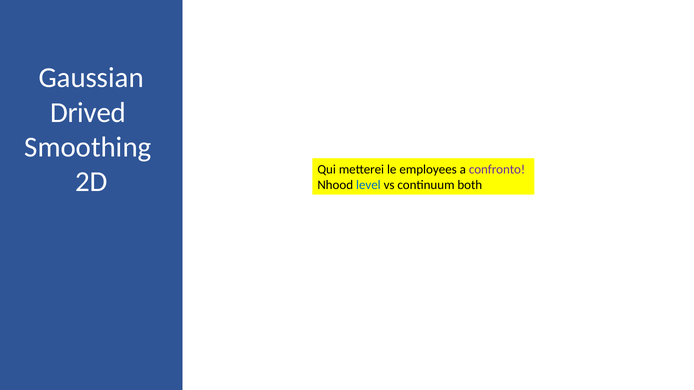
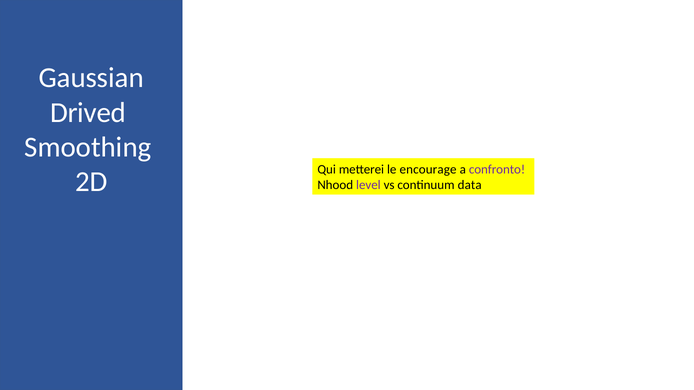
employees: employees -> encourage (428, 170)
level colour: blue -> purple (368, 185)
both: both -> data (470, 185)
